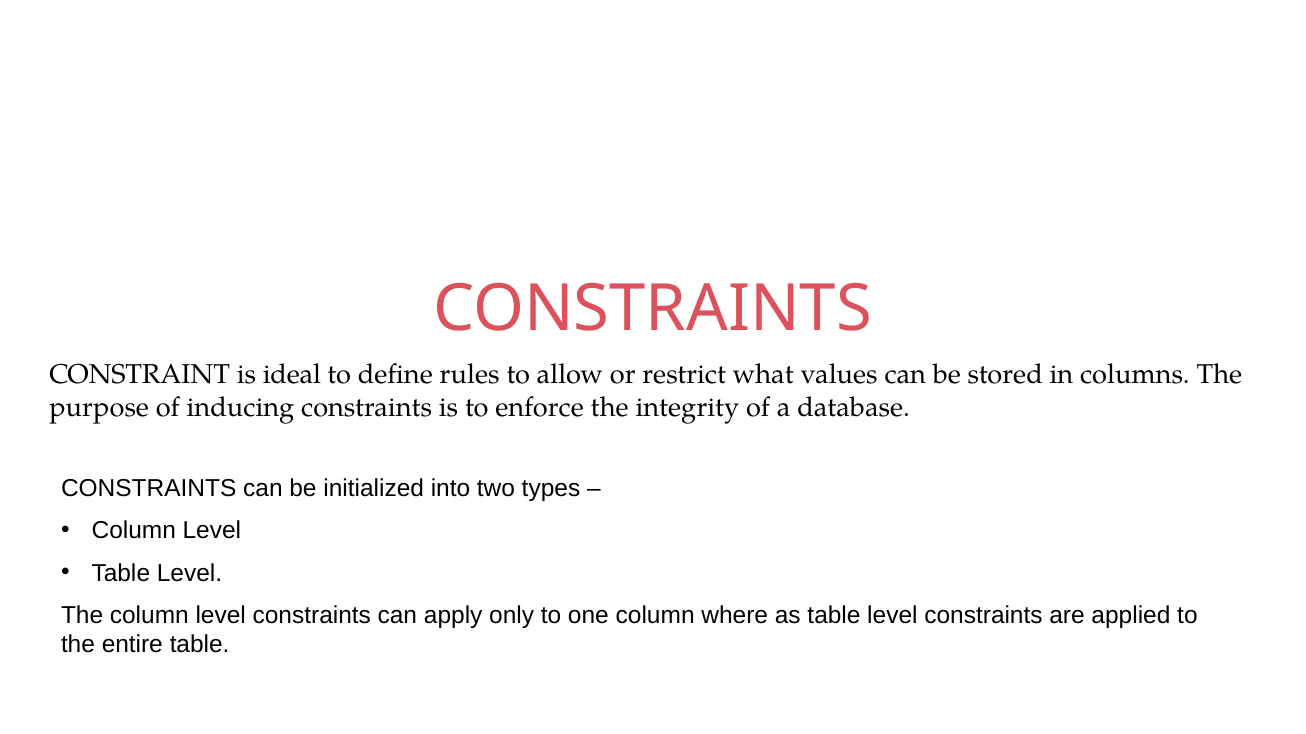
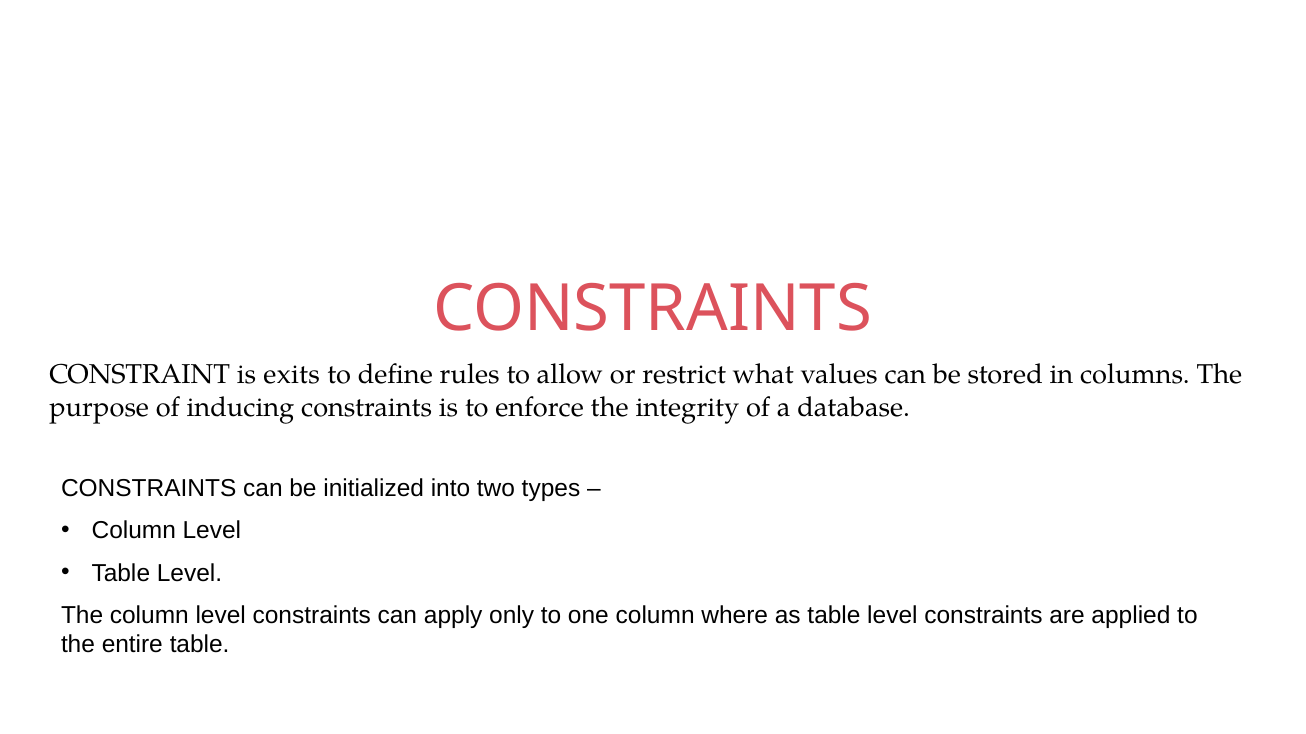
ideal: ideal -> exits (292, 375)
